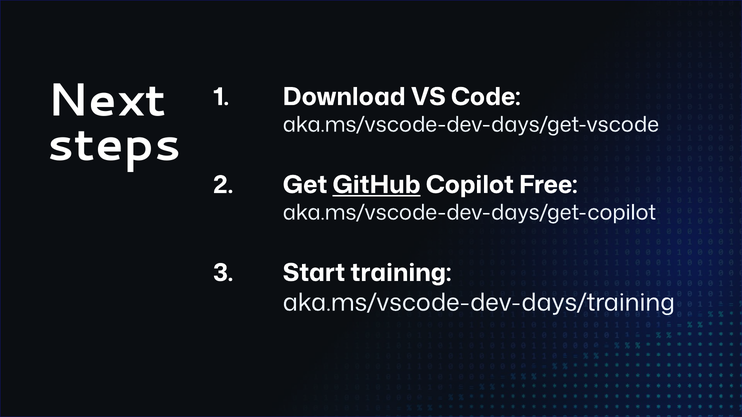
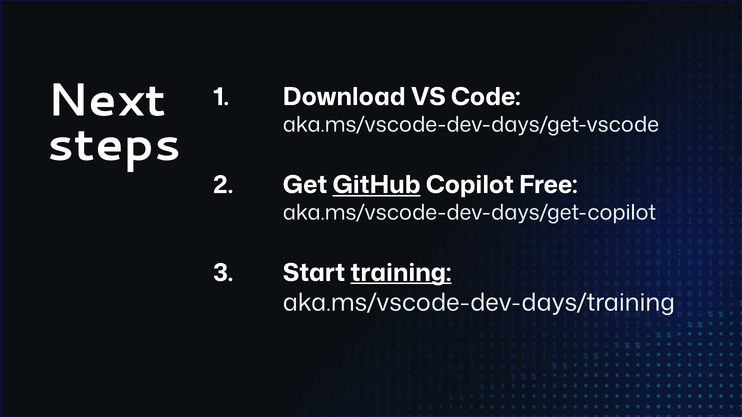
training underline: none -> present (401, 273)
